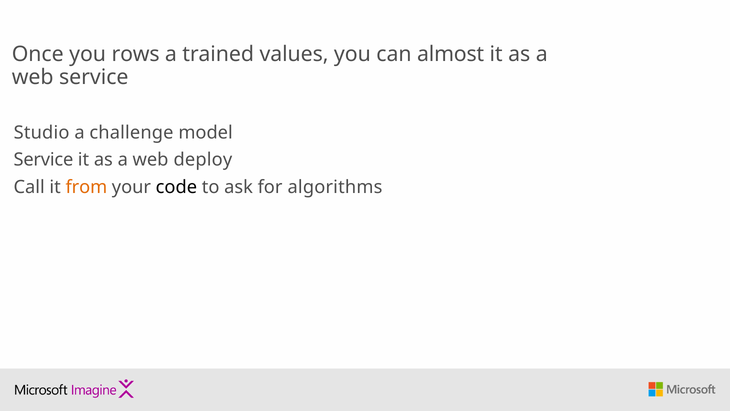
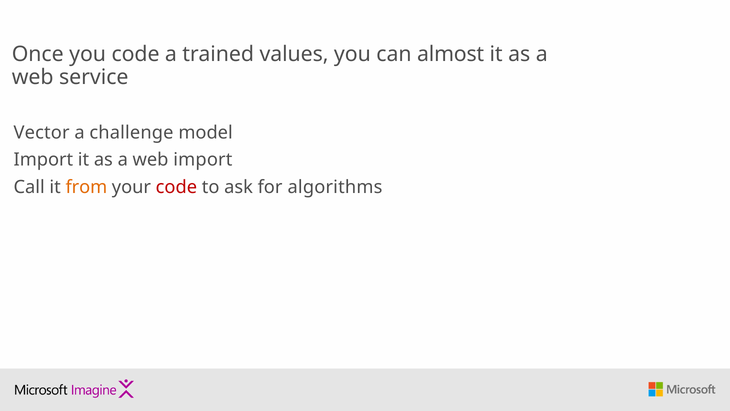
you rows: rows -> code (136, 54)
Studio: Studio -> Vector (42, 133)
Service: Service -> Import (43, 160)
web deploy: deploy -> import (203, 160)
code colour: black -> red (176, 187)
